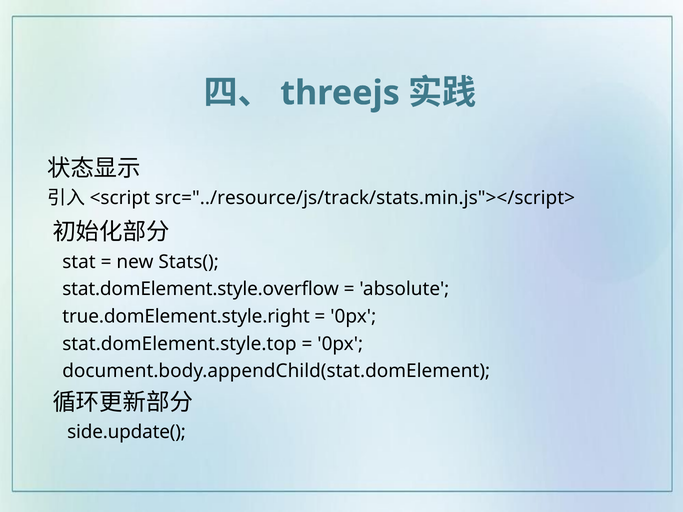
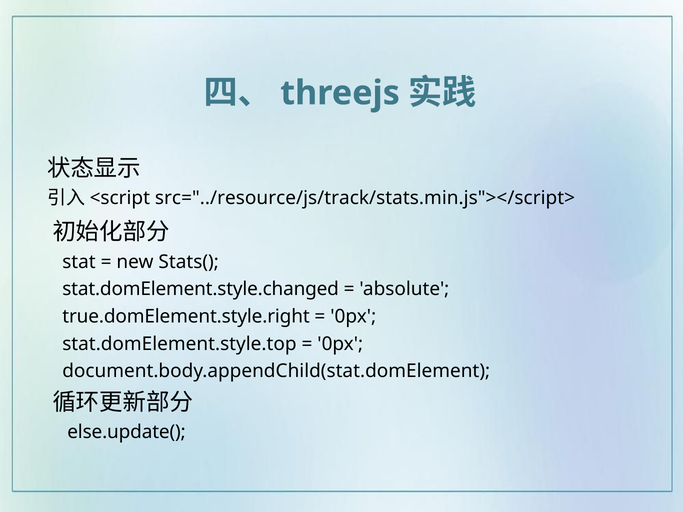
stat.domElement.style.overflow: stat.domElement.style.overflow -> stat.domElement.style.changed (201, 289)
side.update(: side.update( -> else.update( (127, 432)
